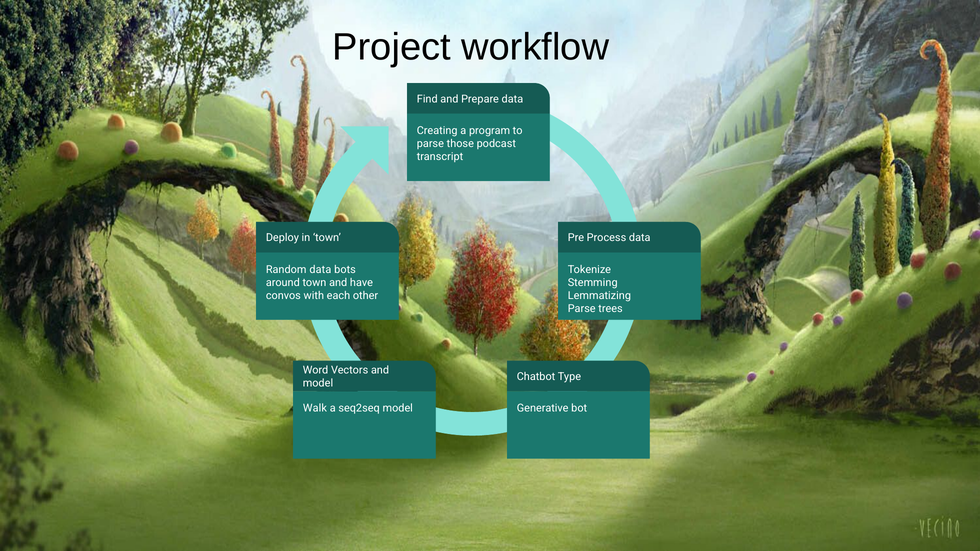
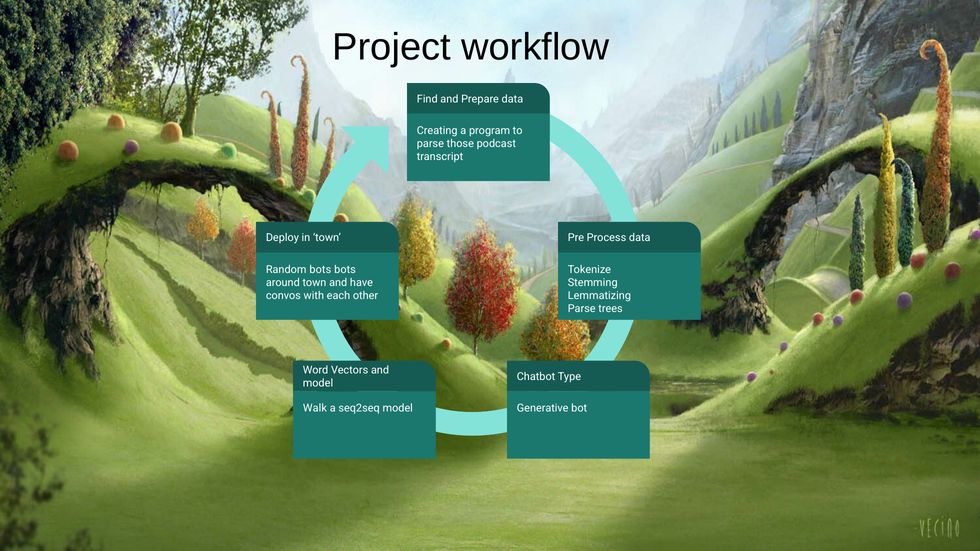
Random data: data -> bots (320, 270)
